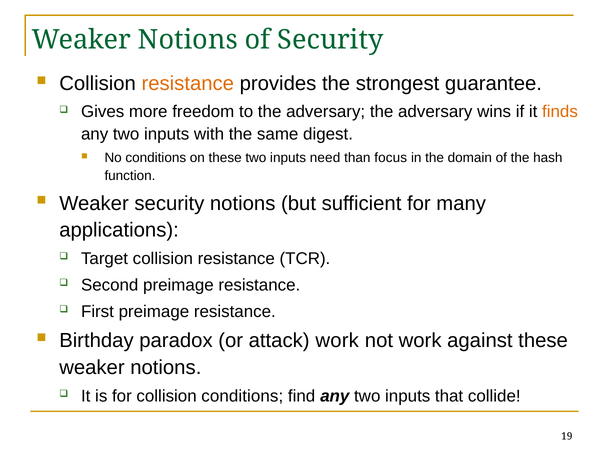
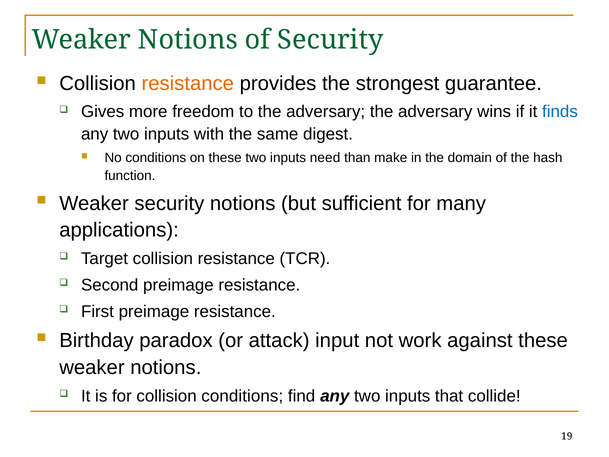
finds colour: orange -> blue (560, 112)
focus: focus -> make (391, 158)
attack work: work -> input (337, 341)
